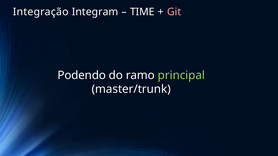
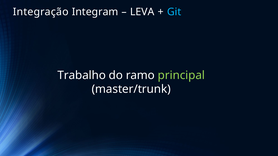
TIME: TIME -> LEVA (142, 12)
Git colour: pink -> light blue (174, 12)
Podendo: Podendo -> Trabalho (82, 75)
